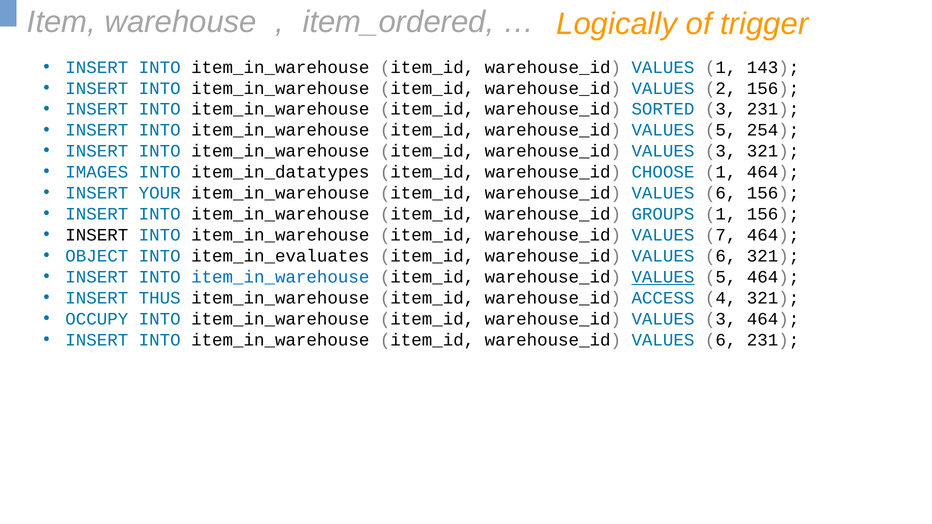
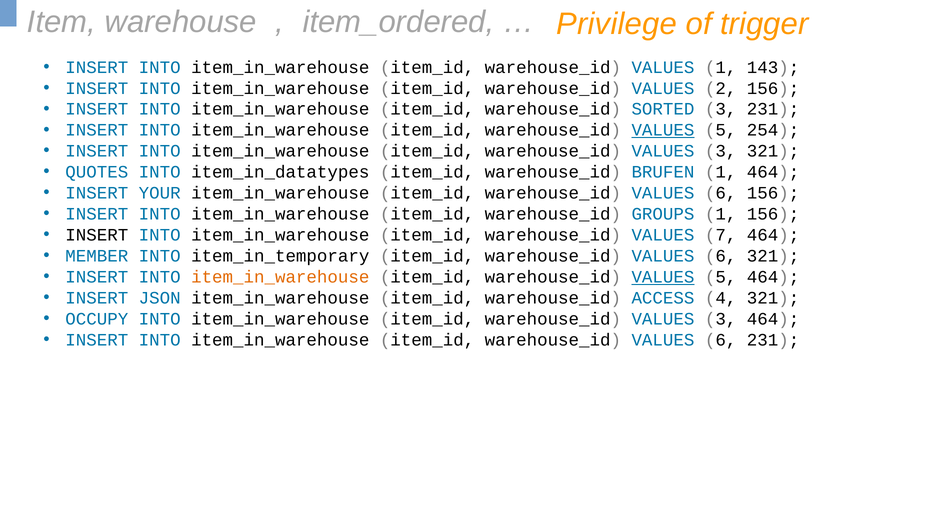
Logically: Logically -> Privilege (617, 24)
VALUES underline: none -> present (663, 130)
IMAGES: IMAGES -> QUOTES (97, 172)
CHOOSE: CHOOSE -> BRUFEN (663, 172)
OBJECT: OBJECT -> MEMBER (97, 256)
item_in_evaluates: item_in_evaluates -> item_in_temporary (280, 256)
item_in_warehouse colour: blue -> orange (280, 277)
THUS: THUS -> JSON (160, 298)
